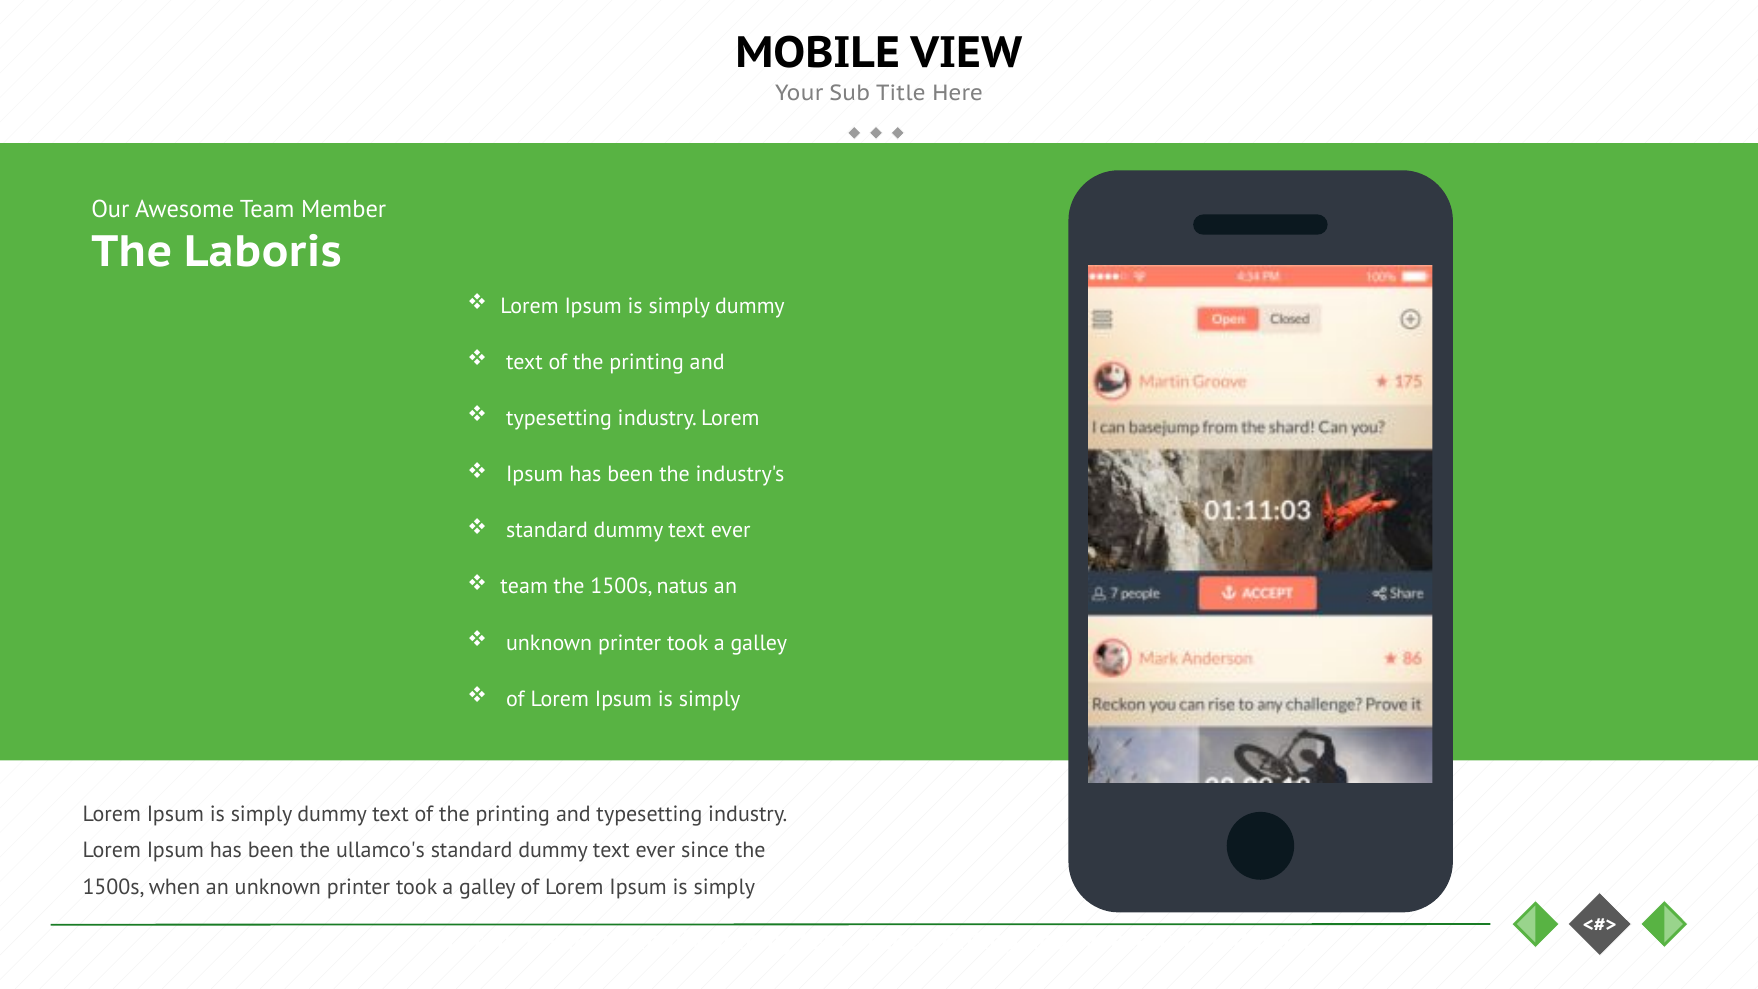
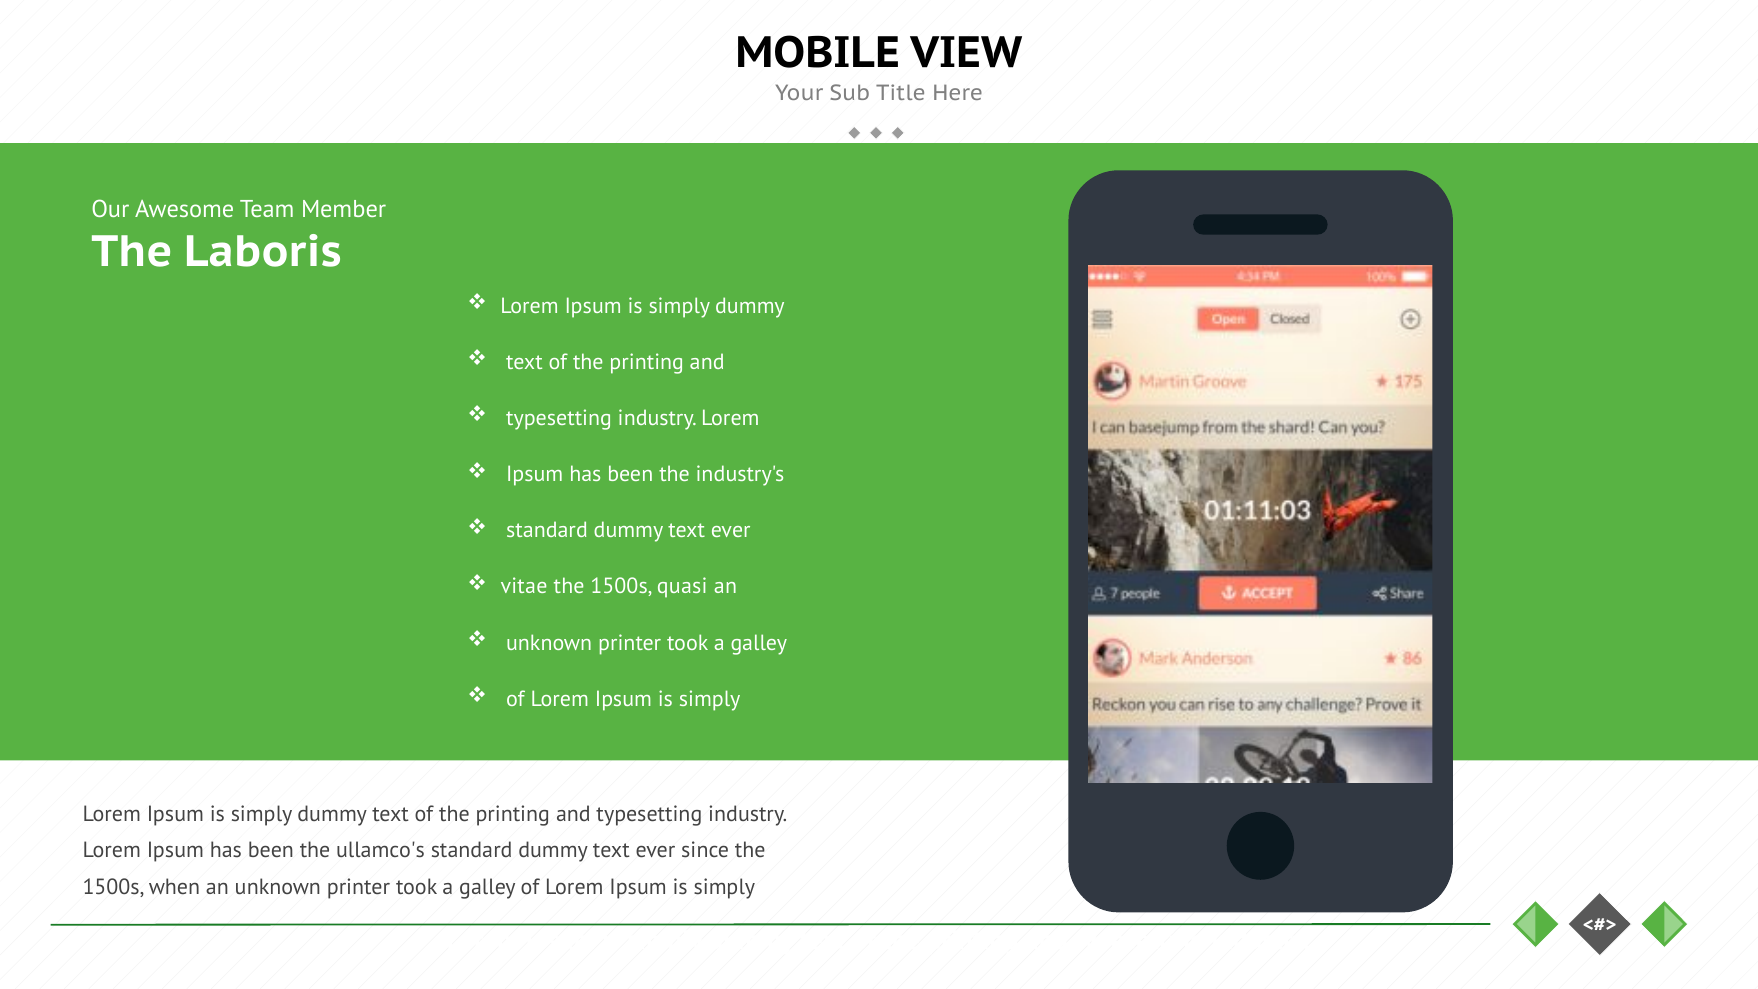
team: team -> vitae (524, 587)
natus: natus -> quasi (682, 587)
